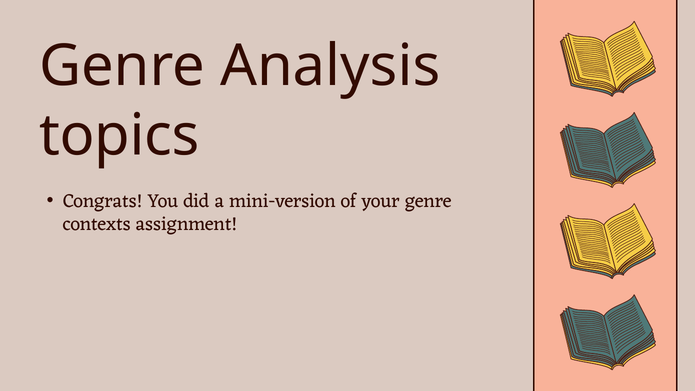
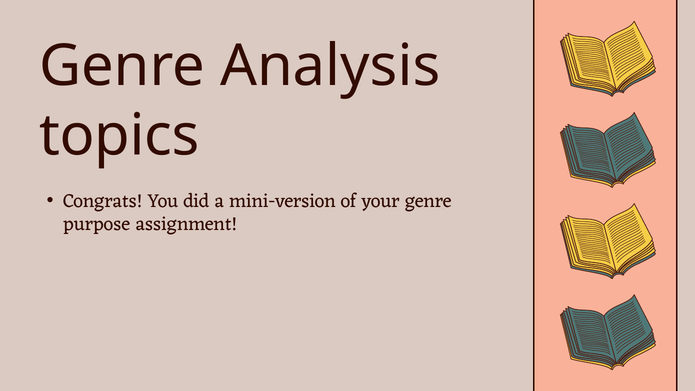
contexts: contexts -> purpose (97, 224)
